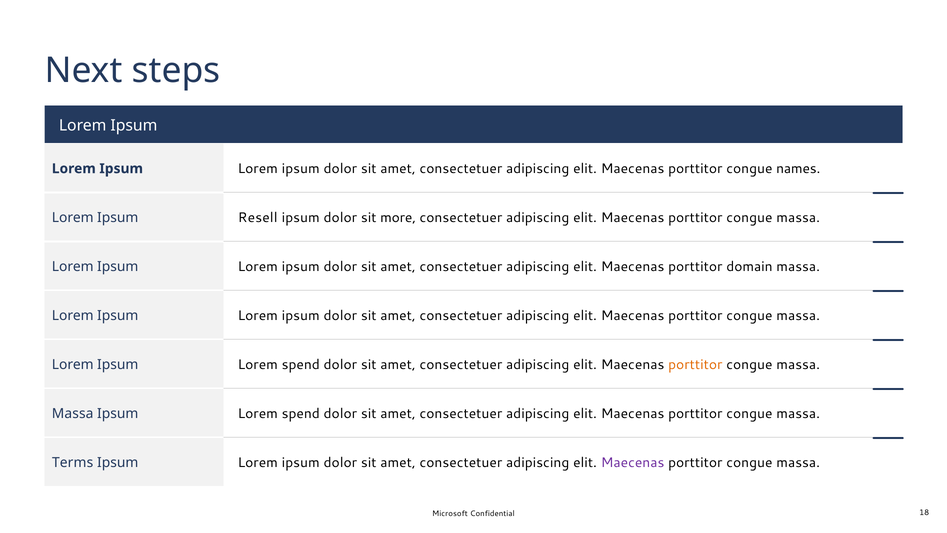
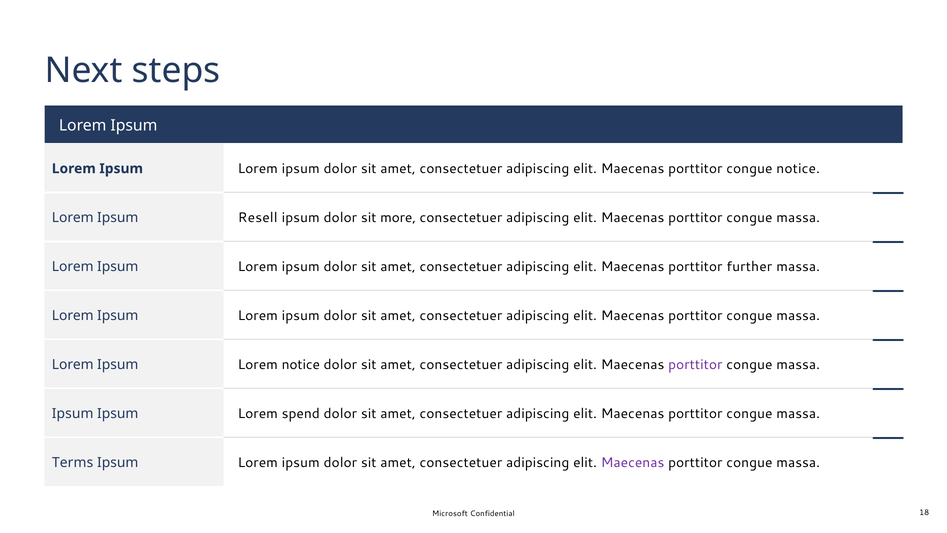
congue names: names -> notice (798, 168)
domain: domain -> further (749, 266)
Lorem Ipsum Lorem spend: spend -> notice (301, 364)
porttitor colour: orange -> purple (695, 364)
Massa: Massa -> Ipsum (73, 413)
